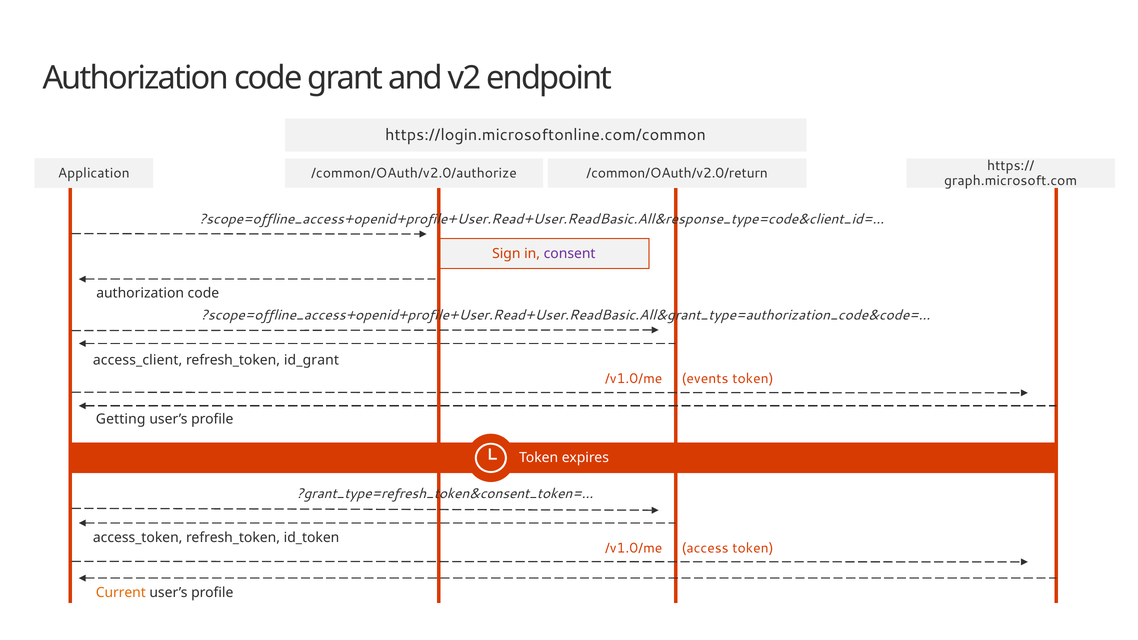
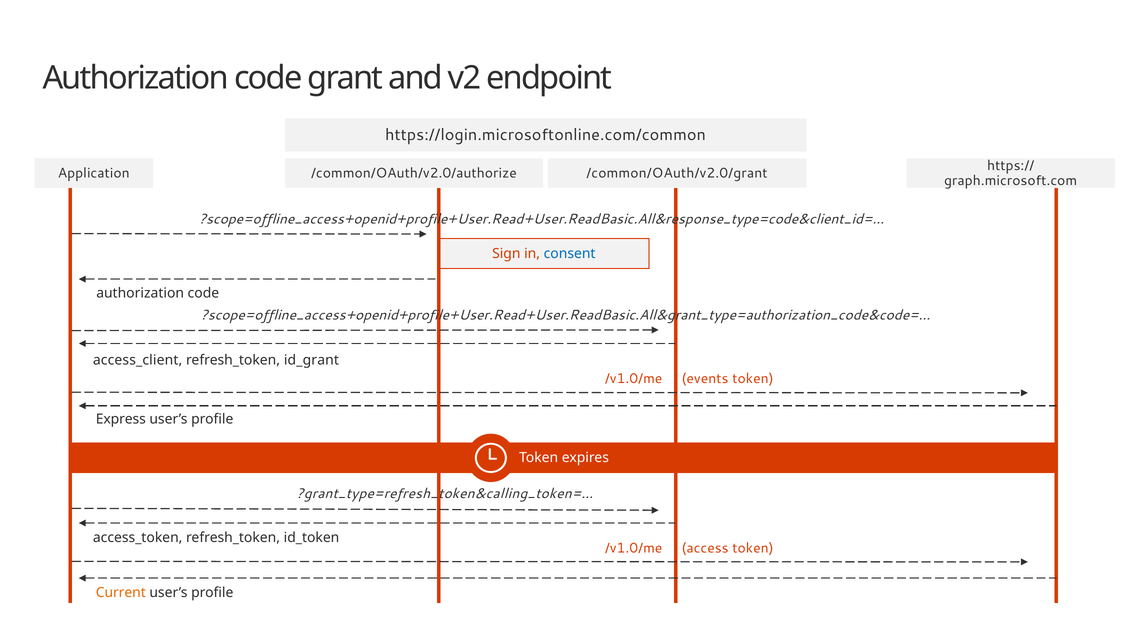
/common/OAuth/v2.0/return: /common/OAuth/v2.0/return -> /common/OAuth/v2.0/grant (677, 173)
consent colour: purple -> blue (570, 253)
Getting: Getting -> Express (121, 419)
?grant_type=refresh_token&consent_token=…: ?grant_type=refresh_token&consent_token=… -> ?grant_type=refresh_token&calling_token=… (445, 494)
